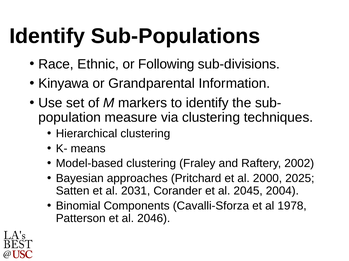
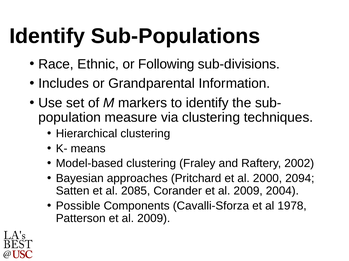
Kinyawa: Kinyawa -> Includes (64, 84)
2025: 2025 -> 2094 (300, 179)
2031: 2031 -> 2085 (136, 191)
Corander et al 2045: 2045 -> 2009 (248, 191)
Binomial: Binomial -> Possible (78, 206)
Patterson et al 2046: 2046 -> 2009 (154, 219)
